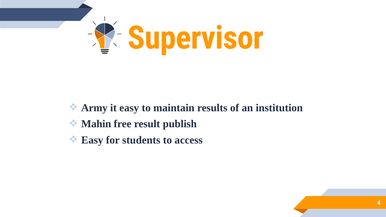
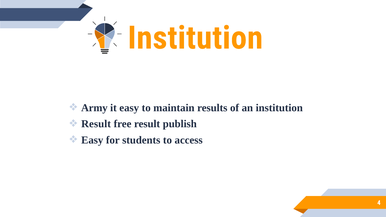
Supervisor: Supervisor -> Institution (195, 38)
Mahin: Mahin -> Result (96, 124)
